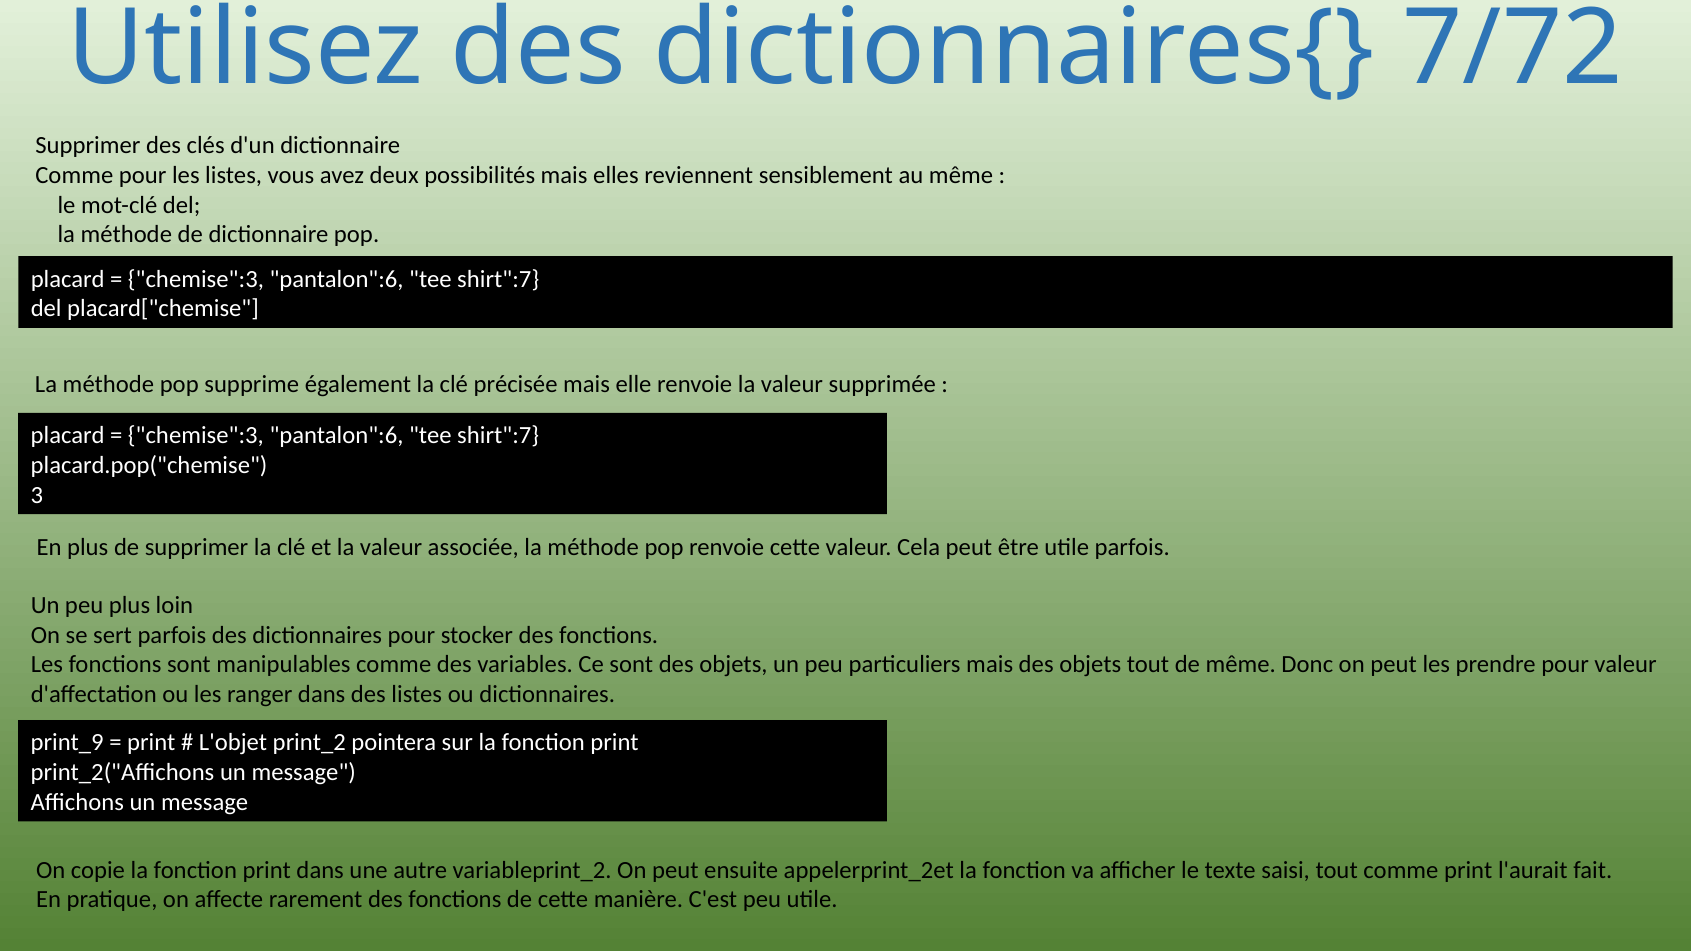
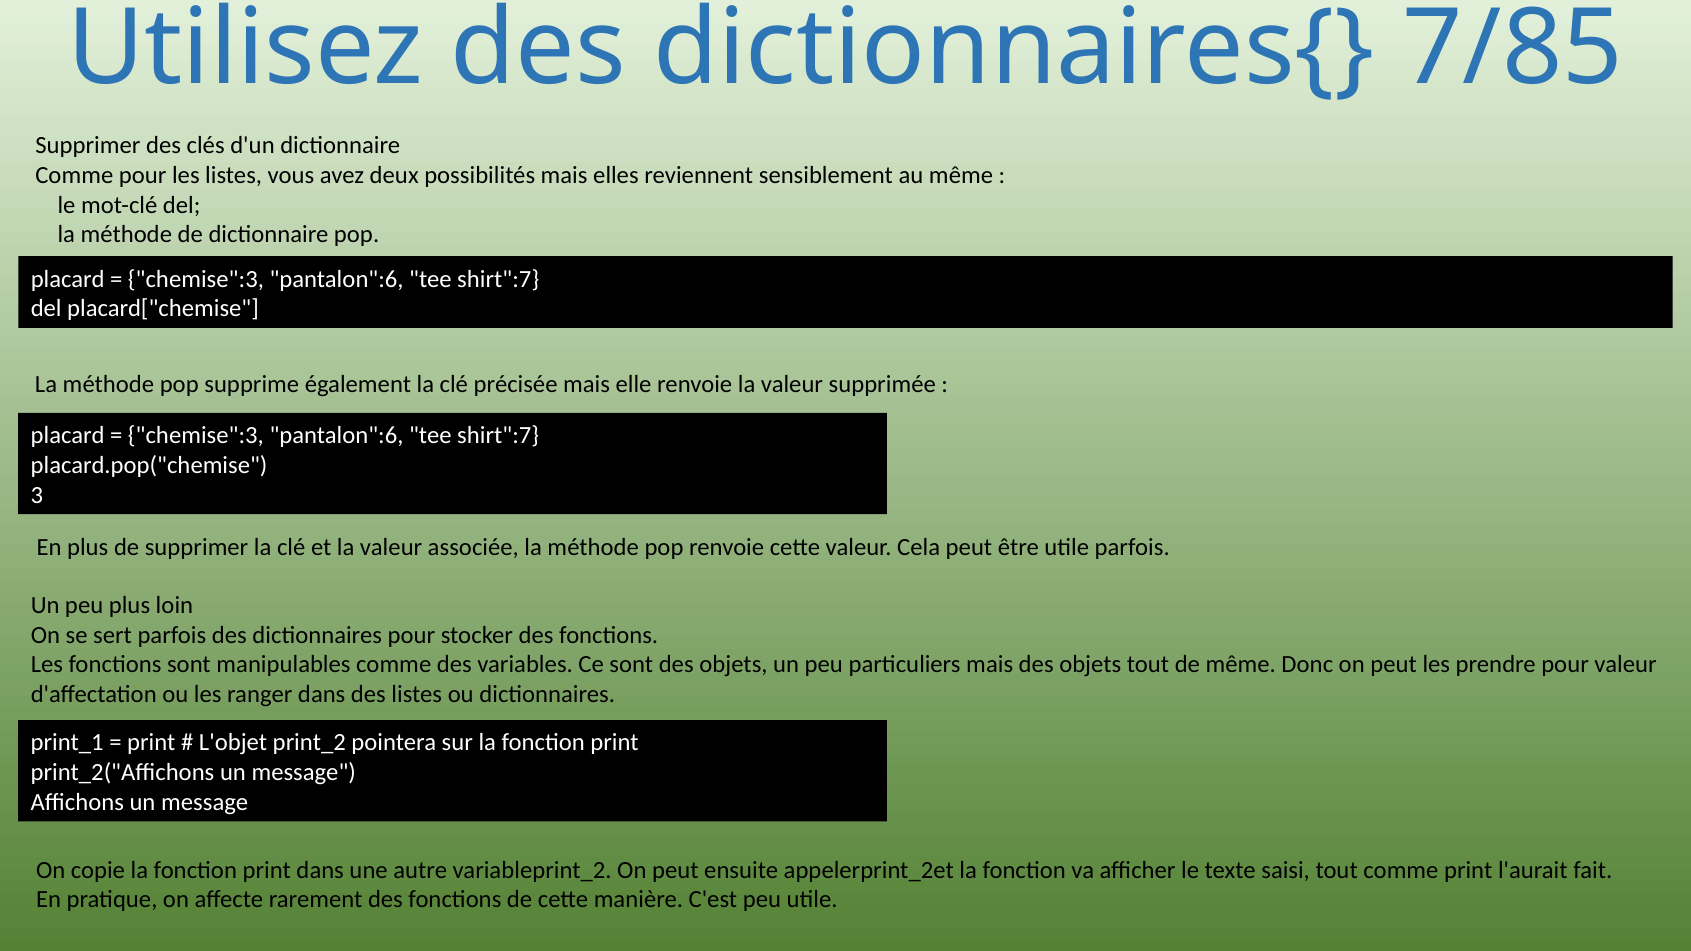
7/72: 7/72 -> 7/85 (1513, 48)
print_9: print_9 -> print_1 (67, 743)
